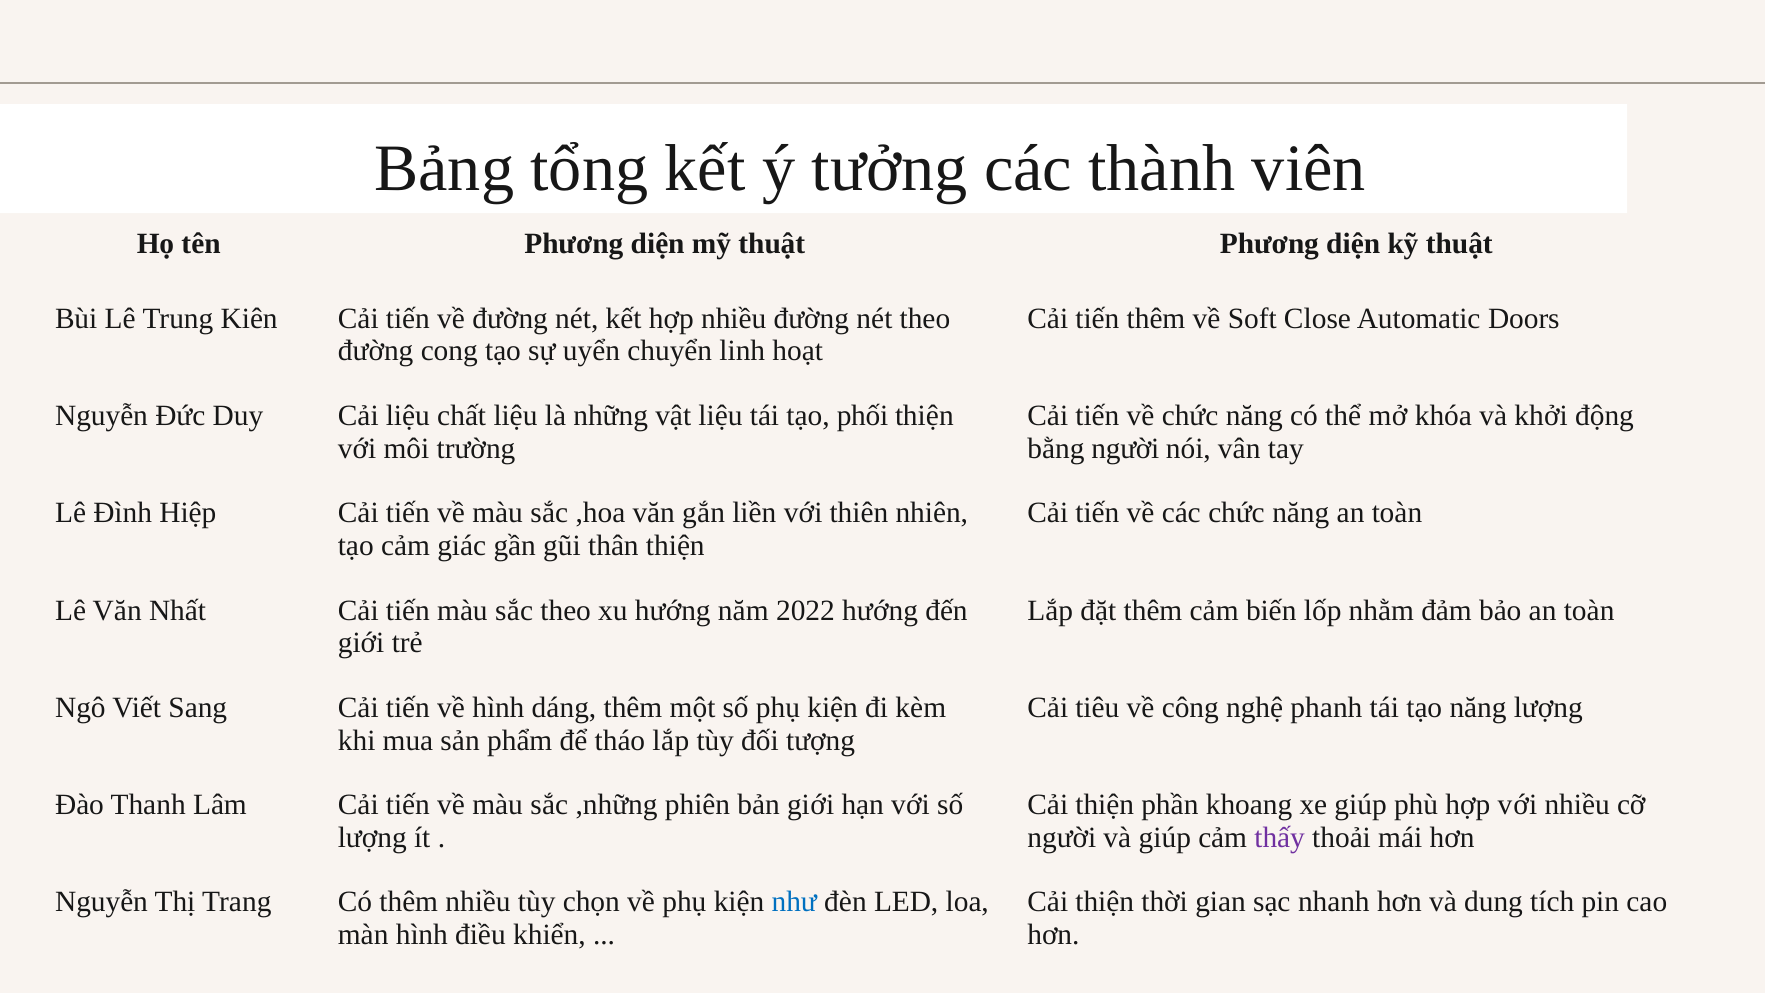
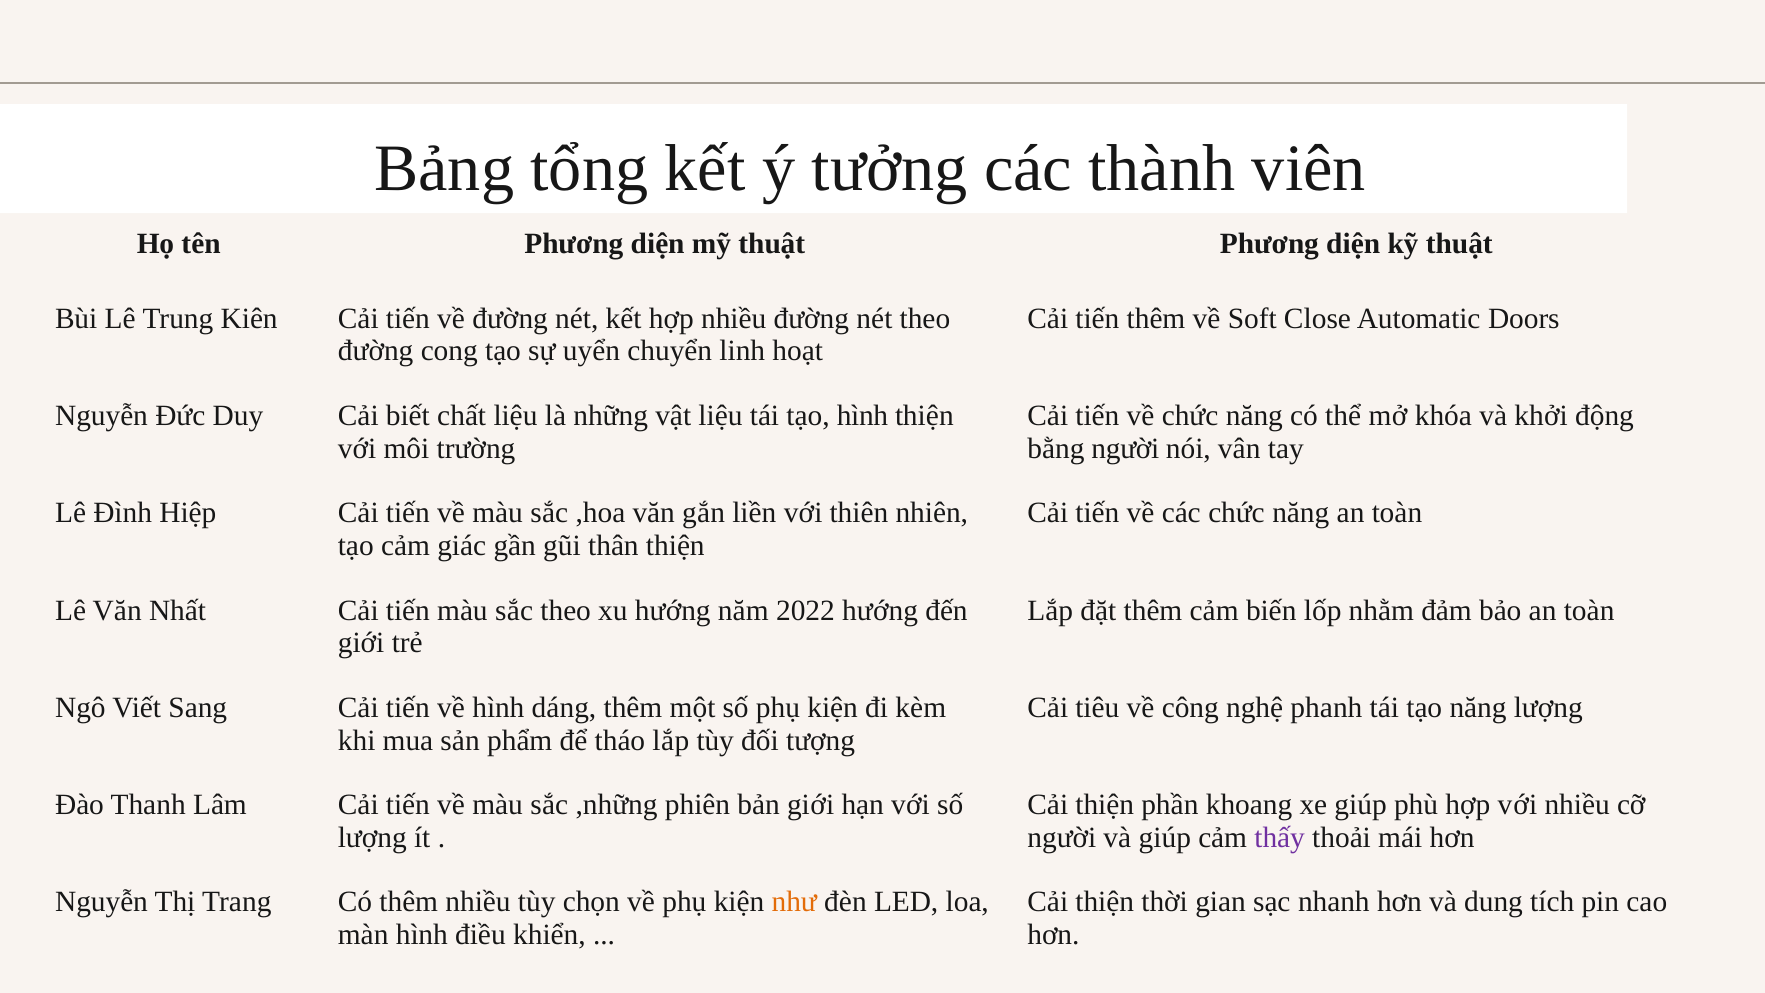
Cải liệu: liệu -> biết (408, 416)
tạo phối: phối -> hình (862, 416)
như colour: blue -> orange (794, 902)
